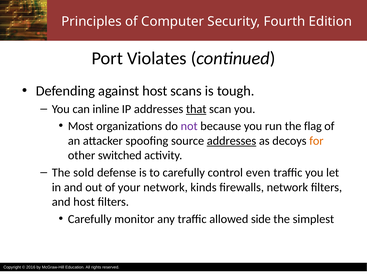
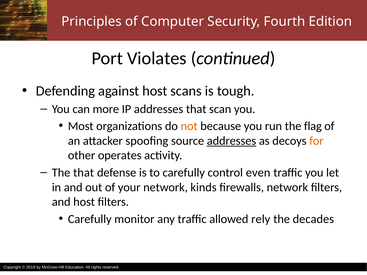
inline: inline -> more (106, 109)
that underline: present -> none (196, 109)
not colour: purple -> orange (189, 126)
switched: switched -> operates (120, 156)
The sold: sold -> that (84, 173)
side: side -> rely (261, 219)
simplest: simplest -> decades (313, 219)
